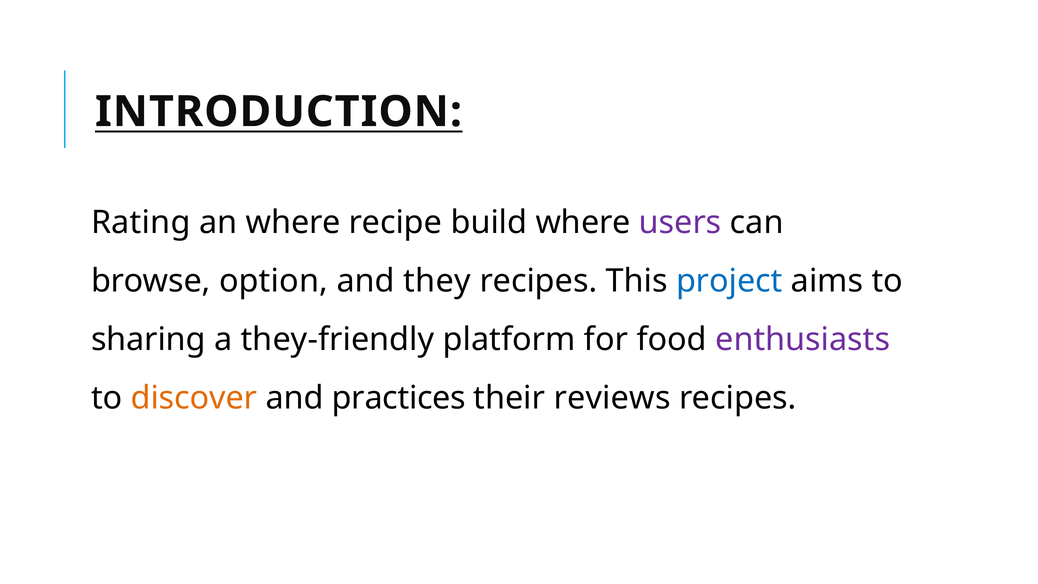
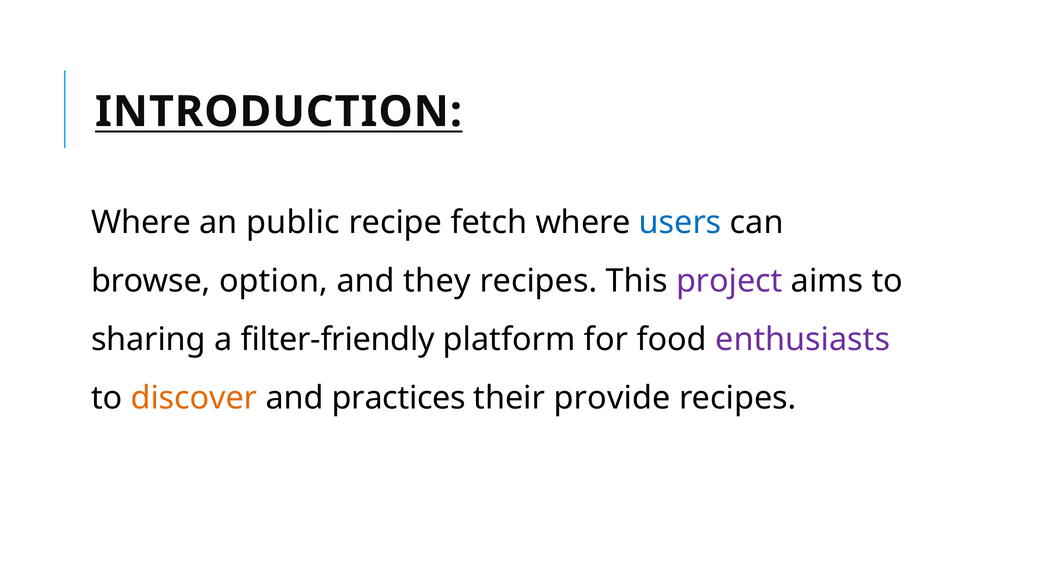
Rating: Rating -> Where (141, 223)
an where: where -> public (293, 223)
build: build -> fetch (489, 223)
users colour: purple -> blue (680, 223)
project colour: blue -> purple (729, 281)
they-friendly: they-friendly -> filter-friendly (338, 339)
reviews: reviews -> provide (612, 398)
